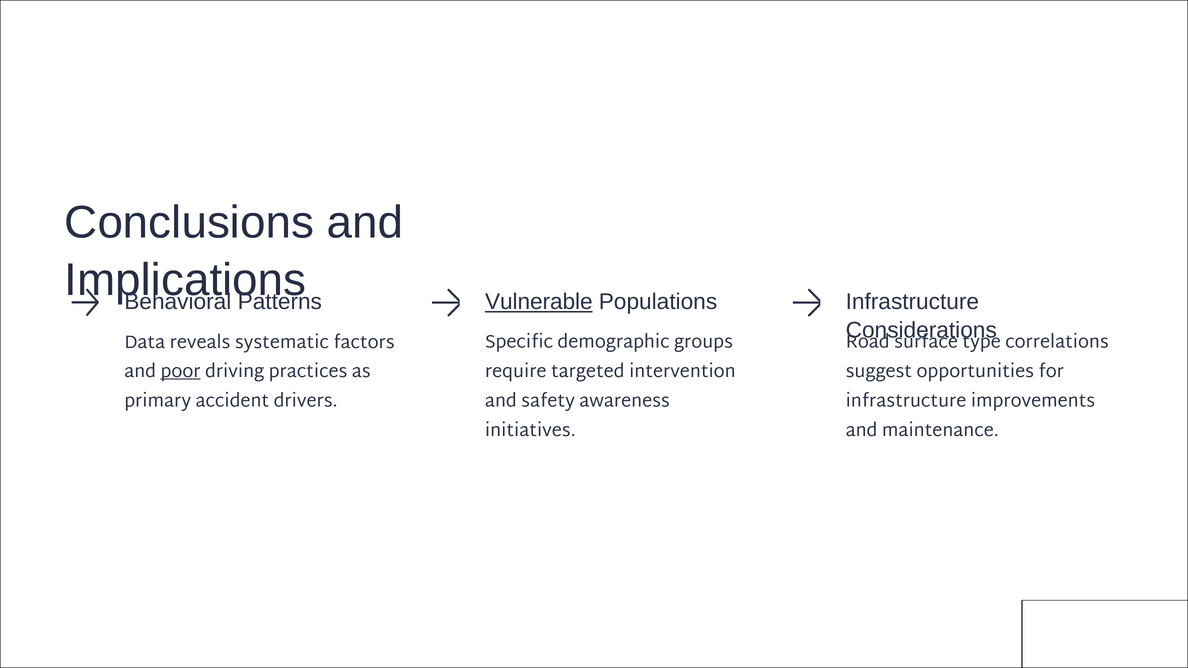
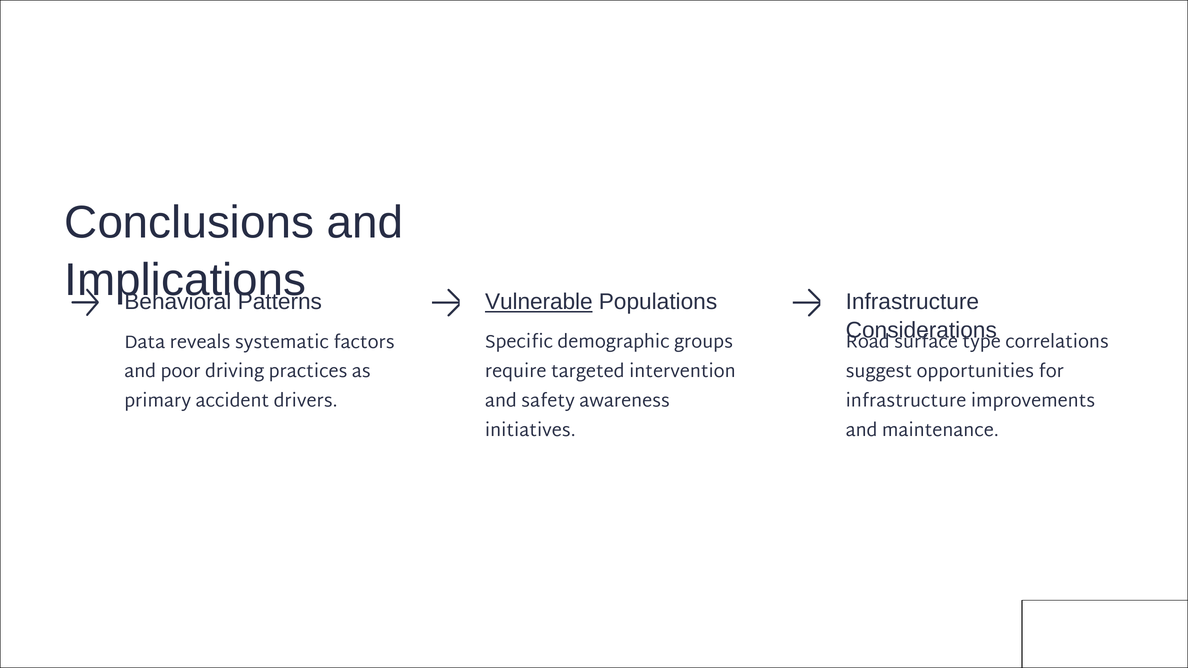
poor underline: present -> none (181, 372)
